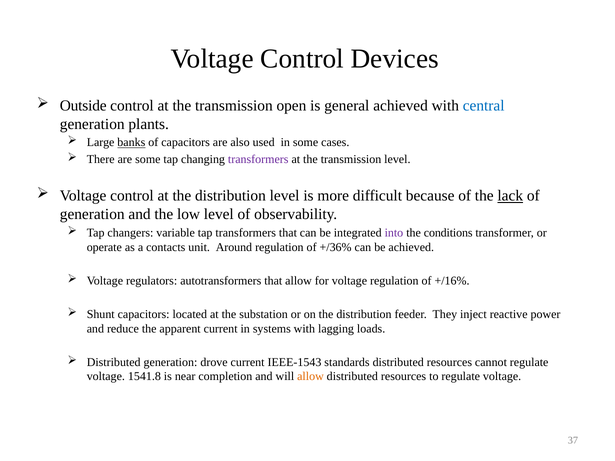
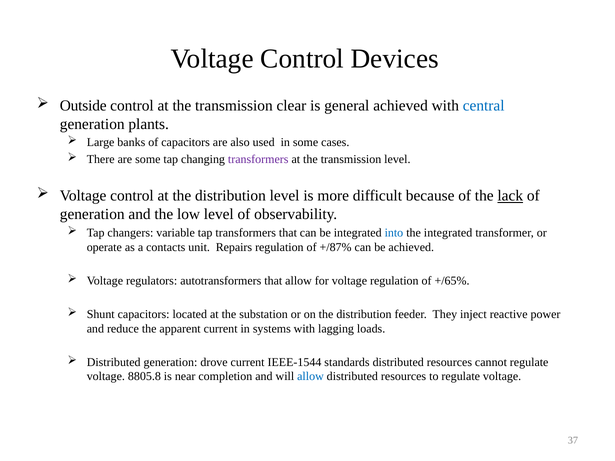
open: open -> clear (291, 106)
banks underline: present -> none (131, 143)
into colour: purple -> blue (394, 233)
the conditions: conditions -> integrated (448, 233)
Around: Around -> Repairs (234, 247)
+/36%: +/36% -> +/87% (336, 247)
+/16%: +/16% -> +/65% (452, 281)
IEEE-1543: IEEE-1543 -> IEEE-1544 (294, 362)
1541.8: 1541.8 -> 8805.8 (144, 377)
allow colour: orange -> blue (310, 377)
